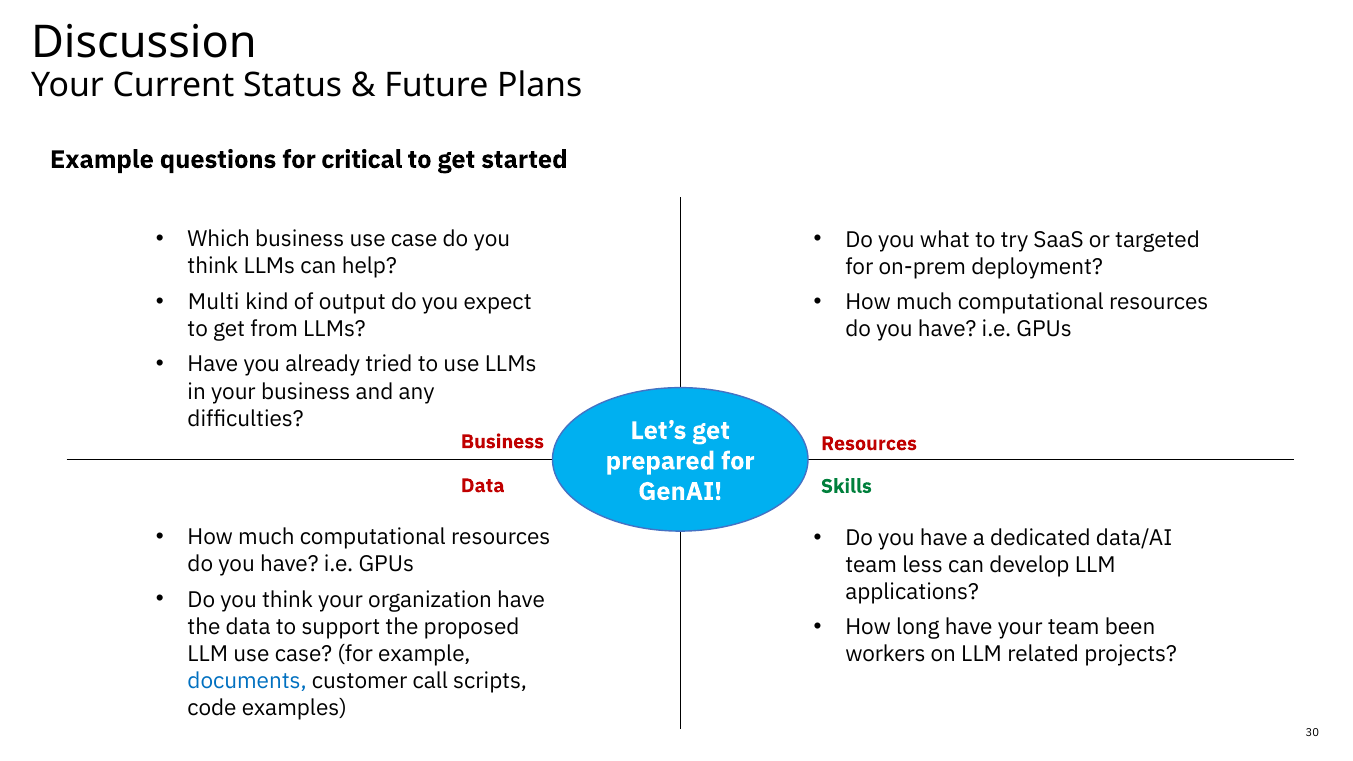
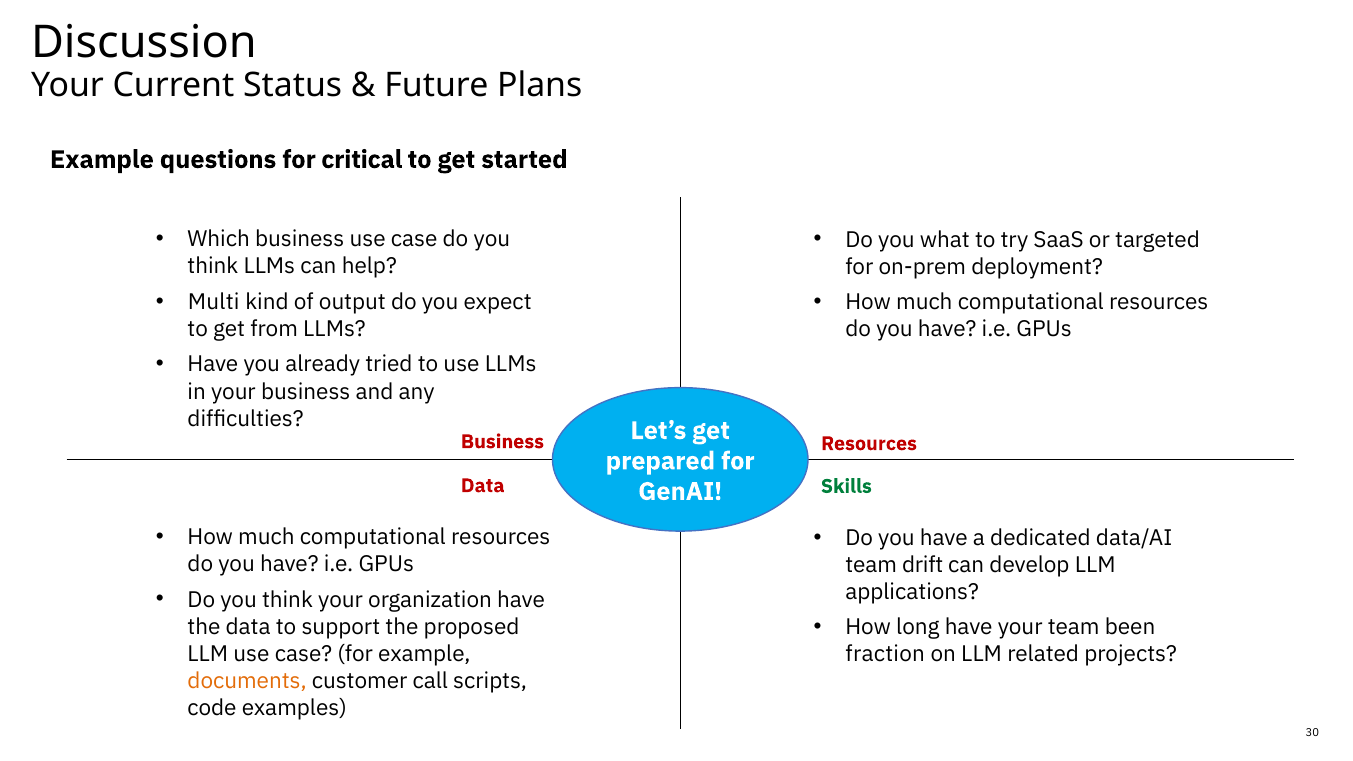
less: less -> drift (923, 565)
workers: workers -> fraction (885, 655)
documents colour: blue -> orange (247, 681)
